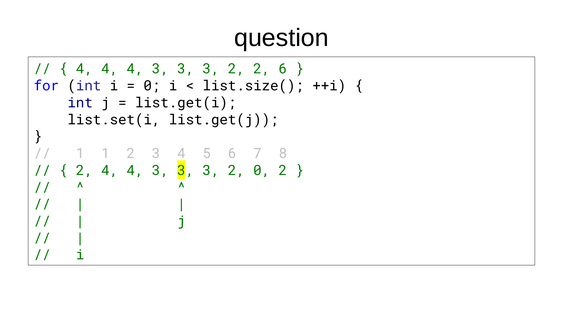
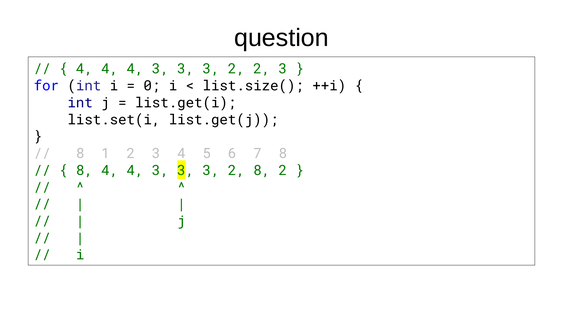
2 2 6: 6 -> 3 (283, 69)
1: 1 -> 8 (80, 153)
2: 2 -> 8 (84, 170)
2 0: 0 -> 8 (262, 170)
